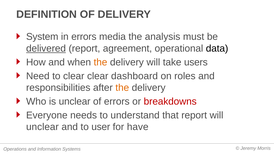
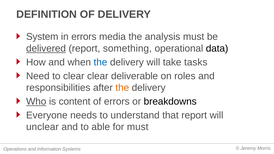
agreement: agreement -> something (127, 49)
the colour: orange -> blue (100, 62)
users: users -> tasks (196, 62)
dashboard: dashboard -> deliverable (135, 76)
Who underline: none -> present (36, 102)
is unclear: unclear -> content (75, 102)
breakdowns colour: red -> black (170, 102)
user: user -> able (101, 127)
for have: have -> must (138, 127)
